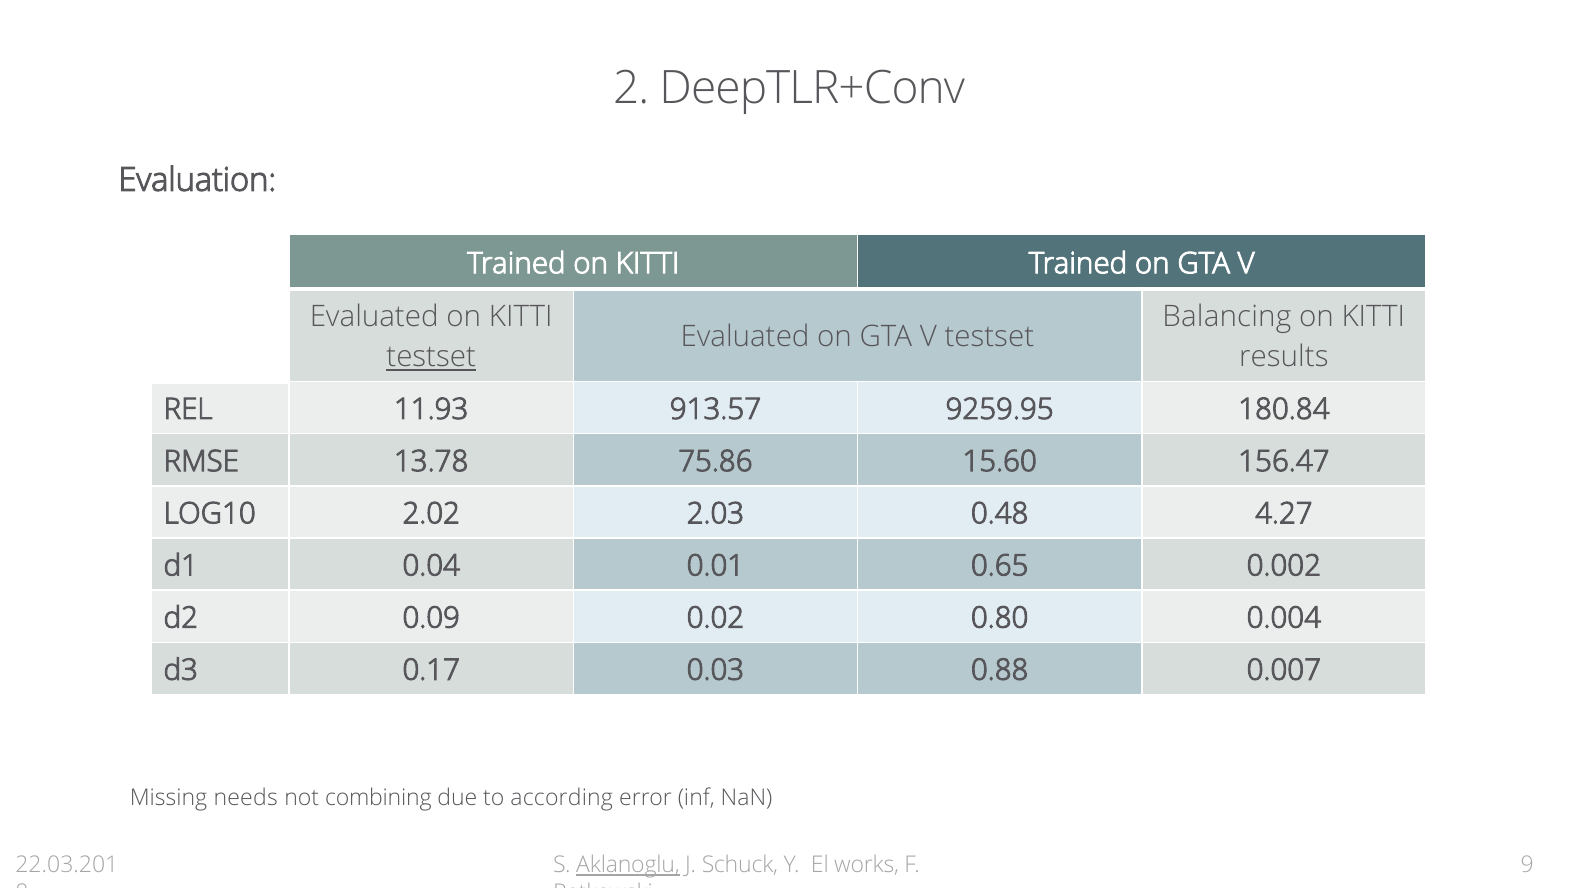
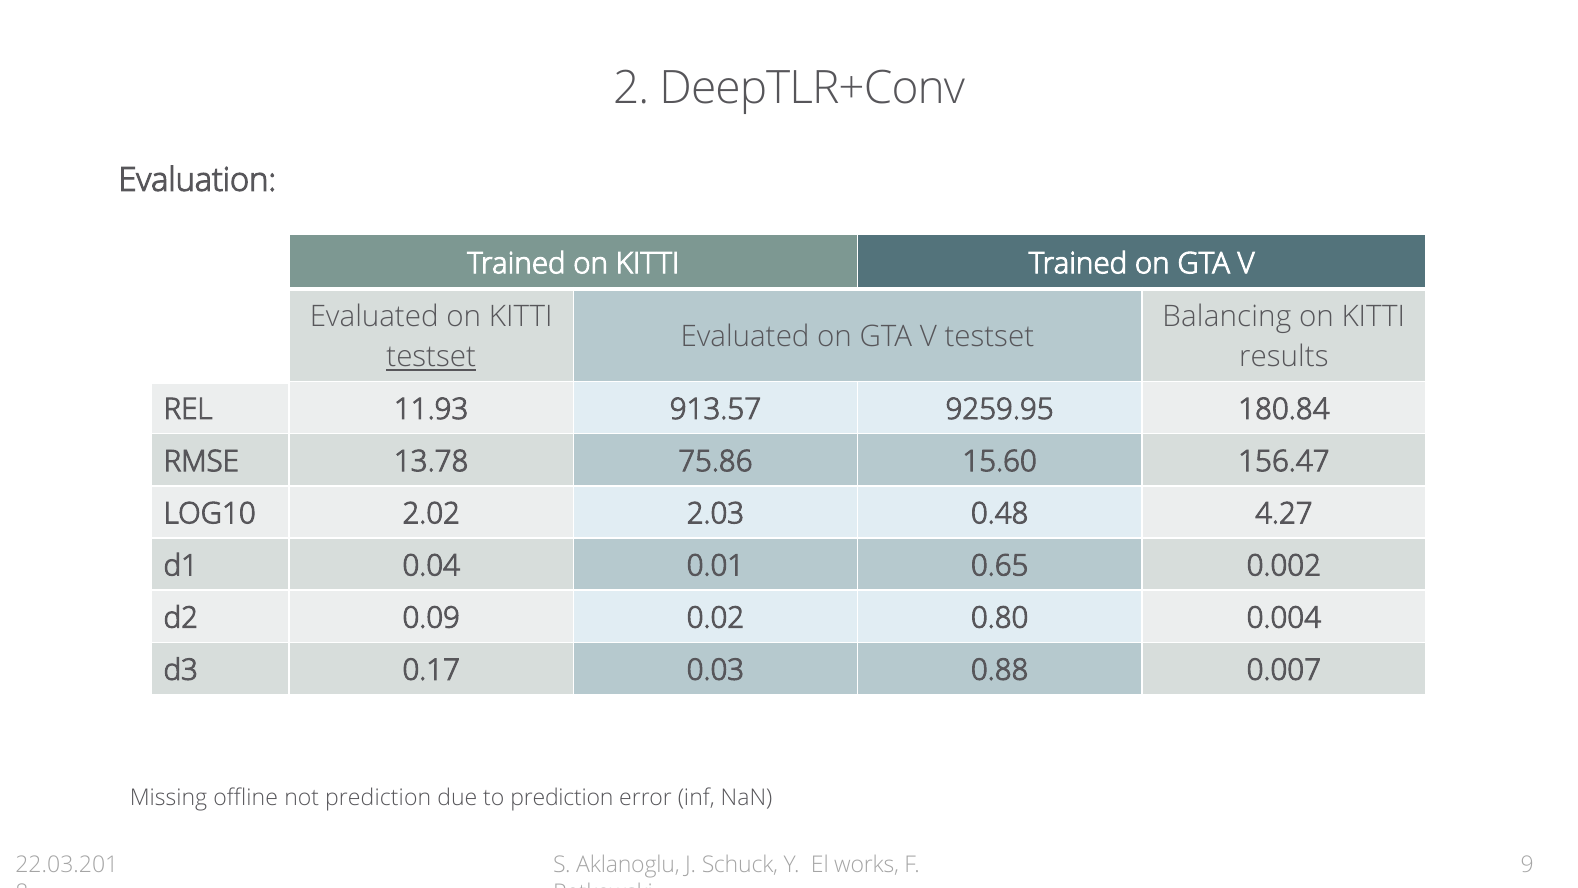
needs: needs -> offline (246, 798)
not combining: combining -> prediction (378, 798)
to according: according -> prediction (562, 798)
Aklanoglu underline: present -> none (628, 865)
